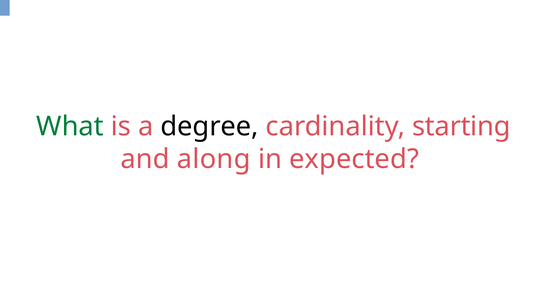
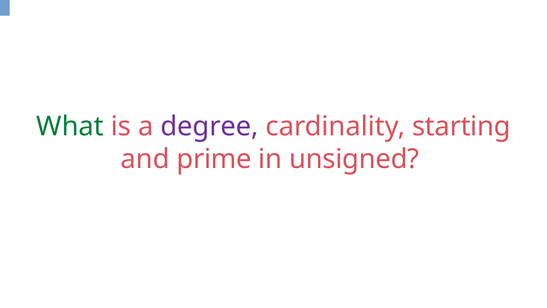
degree colour: black -> purple (210, 126)
along: along -> prime (214, 159)
expected: expected -> unsigned (354, 159)
